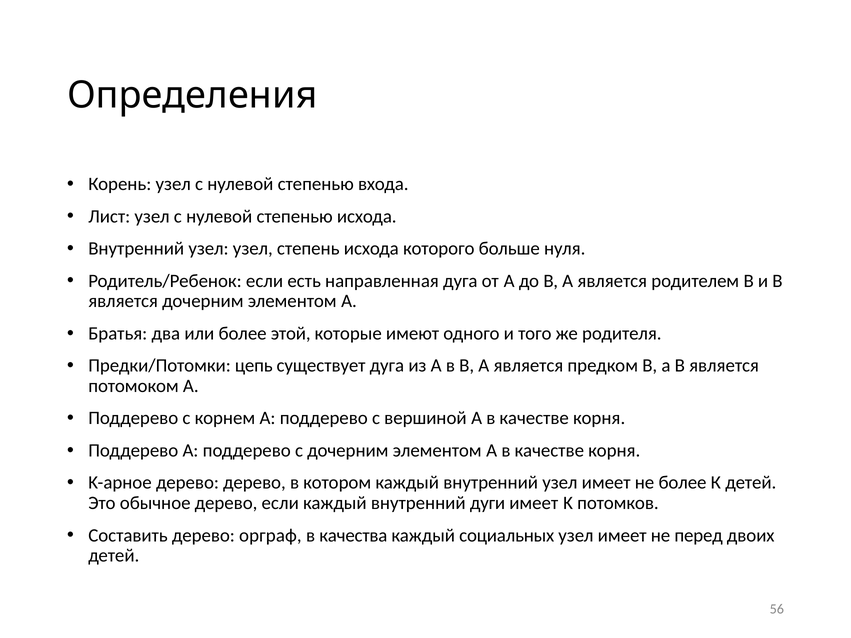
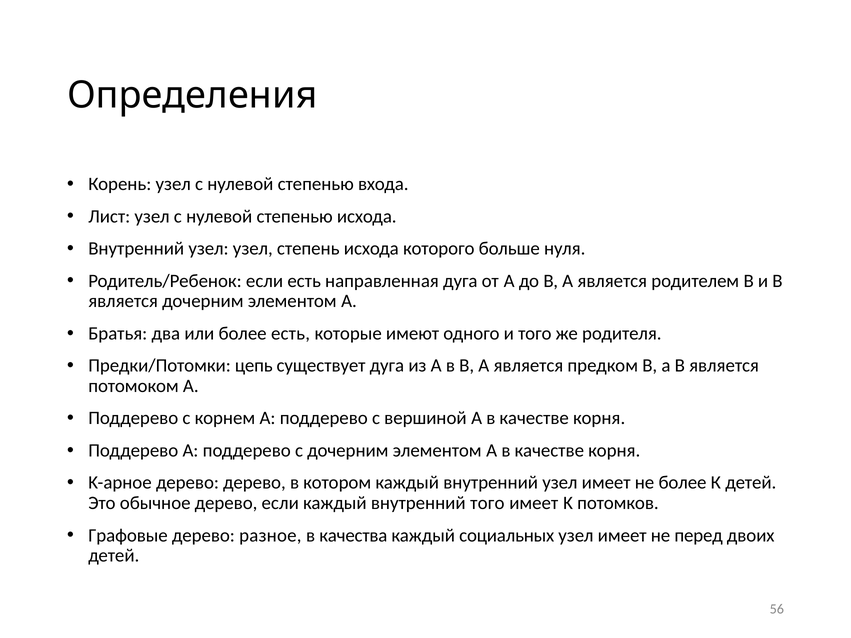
более этой: этой -> есть (291, 334)
внутренний дуги: дуги -> того (487, 503)
Составить: Составить -> Графовые (128, 536)
орграф: орграф -> разное (270, 536)
